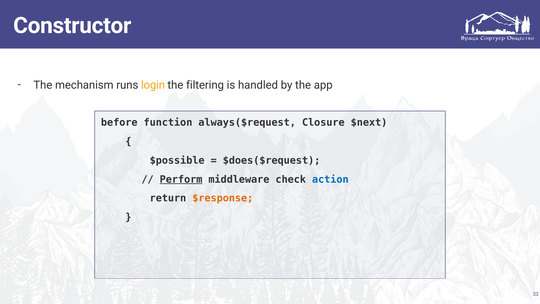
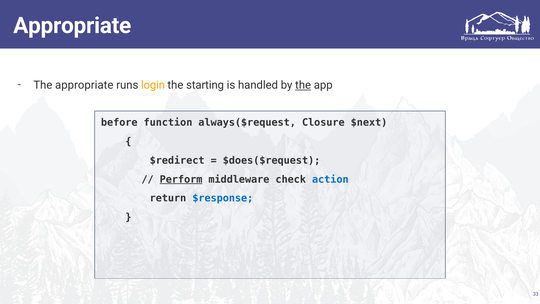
Constructor: Constructor -> Appropriate (72, 26)
The mechanism: mechanism -> appropriate (84, 85)
filtering: filtering -> starting (205, 85)
the underline: none -> present (303, 85)
$possible: $possible -> $redirect (177, 160)
$response colour: orange -> blue (223, 198)
